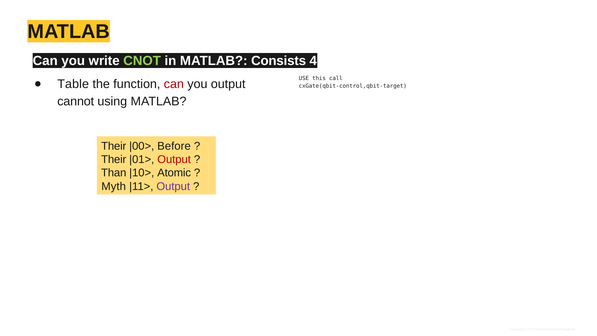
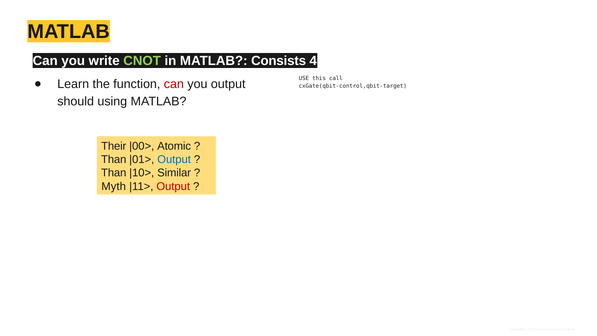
Table: Table -> Learn (73, 84)
cannot: cannot -> should (76, 101)
Before: Before -> Atomic (174, 146)
Their: Their -> Than (114, 159)
Output colour: red -> blue (174, 159)
Atomic: Atomic -> Similar (174, 173)
Output colour: purple -> red (173, 186)
